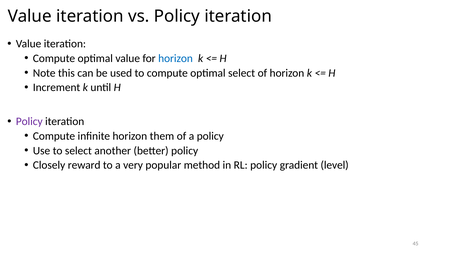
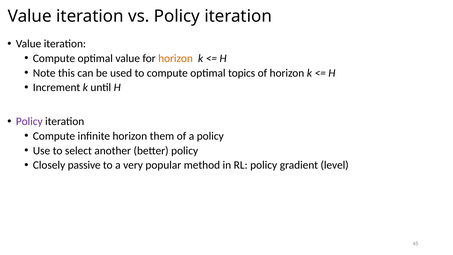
horizon colour: blue -> orange (176, 58)
optimal select: select -> topics (242, 73)
reward: reward -> passive (84, 165)
